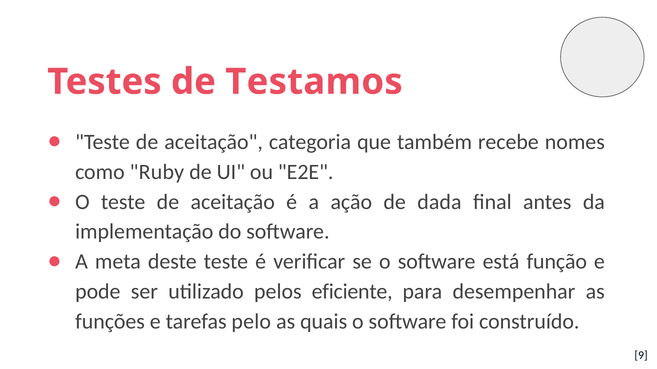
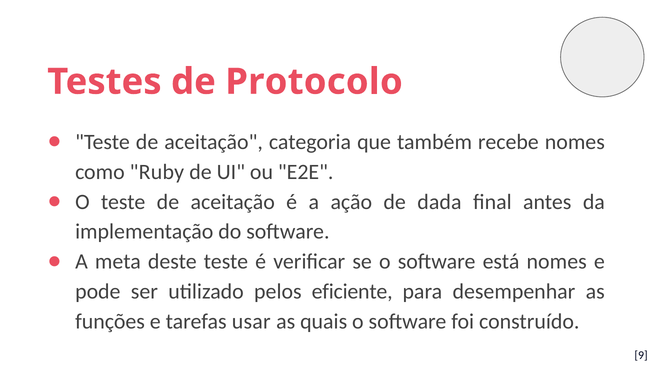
Testamos: Testamos -> Protocolo (314, 82)
está função: função -> nomes (557, 262)
pelo: pelo -> usar (251, 322)
